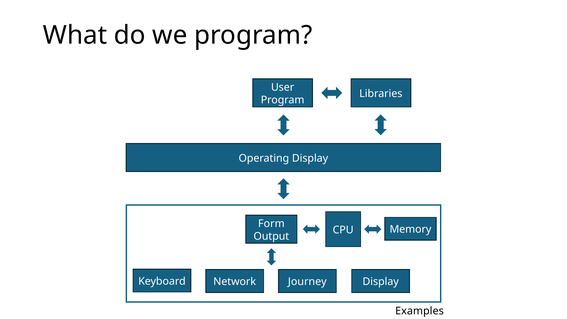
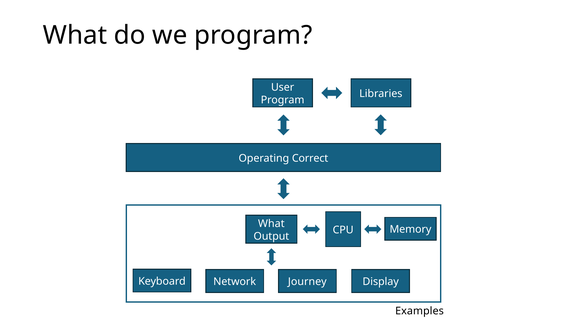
Operating Display: Display -> Correct (310, 158)
Form: Form -> What (271, 223)
